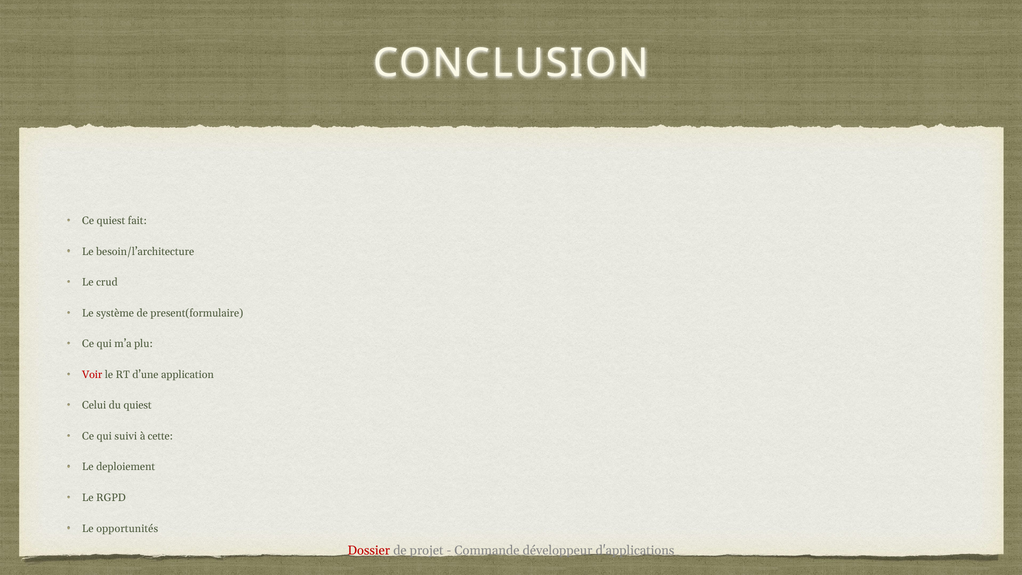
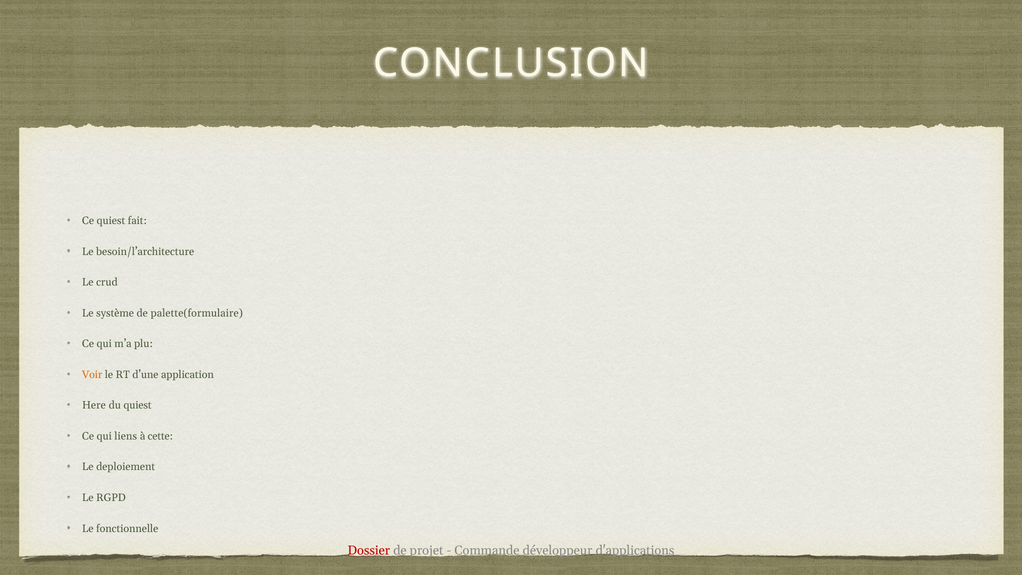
present(formulaire: present(formulaire -> palette(formulaire (197, 313)
Voir colour: red -> orange (92, 375)
Celui: Celui -> Here (94, 405)
suivi: suivi -> liens (126, 436)
opportunités: opportunités -> fonctionnelle (127, 528)
